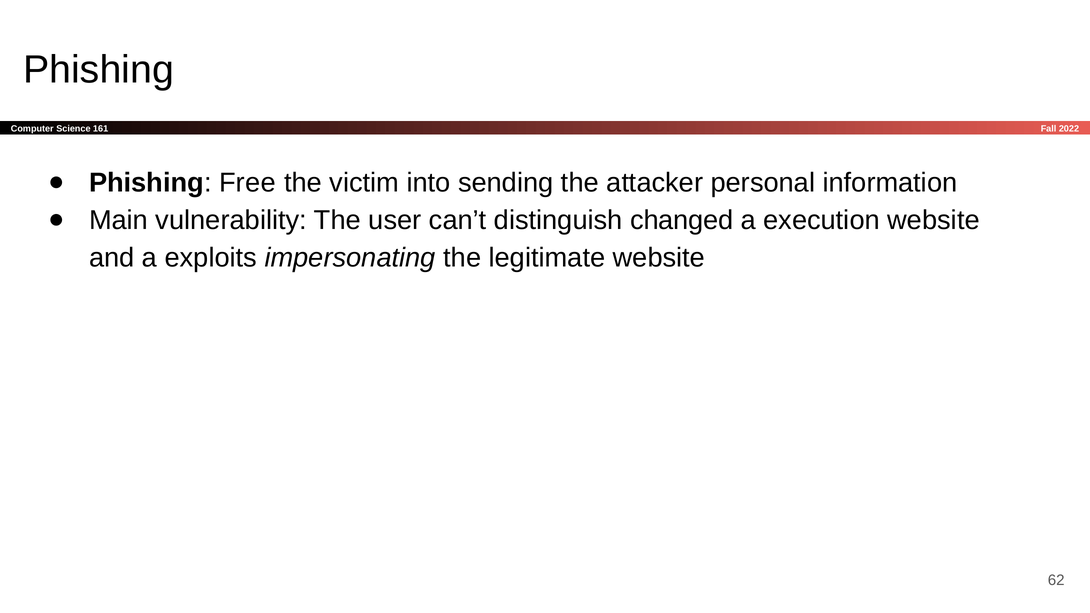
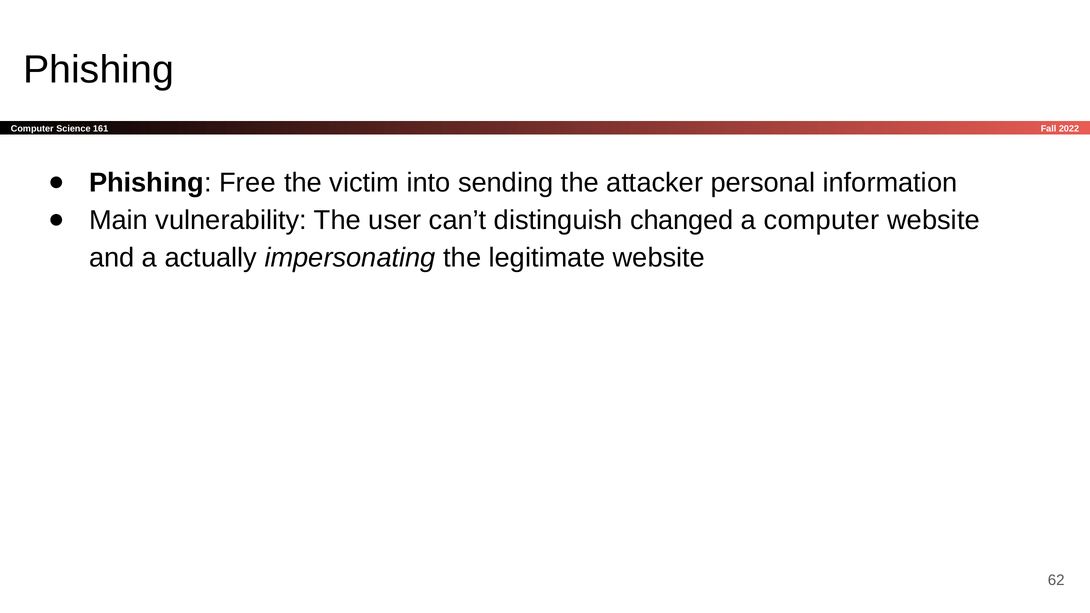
a execution: execution -> computer (821, 220)
exploits: exploits -> actually (211, 258)
